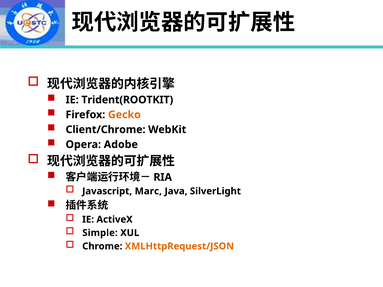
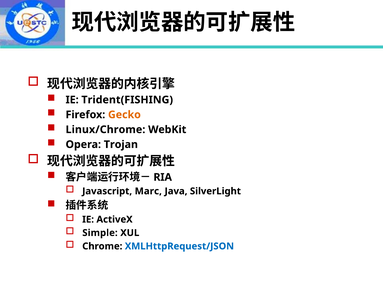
Trident(ROOTKIT: Trident(ROOTKIT -> Trident(FISHING (127, 100)
Client/Chrome: Client/Chrome -> Linux/Chrome (105, 130)
Adobe: Adobe -> Trojan (121, 145)
XMLHttpRequest/JSON colour: orange -> blue (179, 246)
